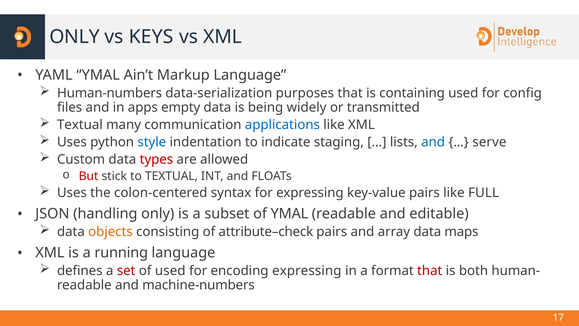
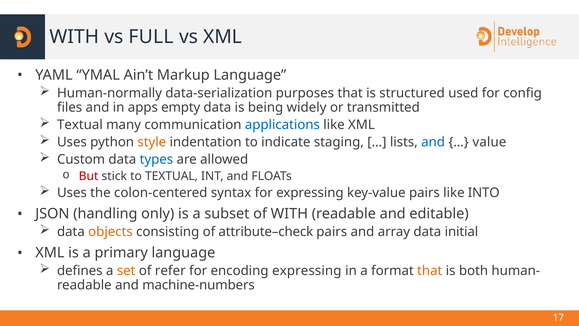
ONLY: ONLY -> WITH (74, 37)
KEYS: KEYS -> FULL (151, 37)
Human-numbers: Human-numbers -> Human-normally (109, 93)
containing: containing -> structured (412, 93)
style colour: blue -> orange (152, 142)
serve: serve -> value (489, 142)
types colour: red -> blue (156, 159)
FULL: FULL -> INTO (484, 193)
of YMAL: YMAL -> WITH (289, 214)
maps: maps -> initial (461, 232)
running: running -> primary (121, 253)
set colour: red -> orange (126, 271)
of used: used -> refer (170, 271)
that colour: red -> orange (430, 271)
